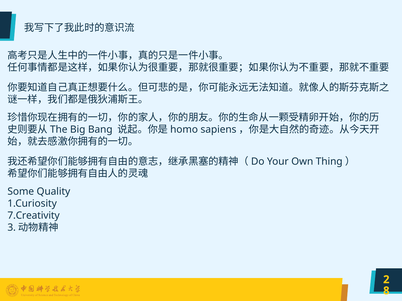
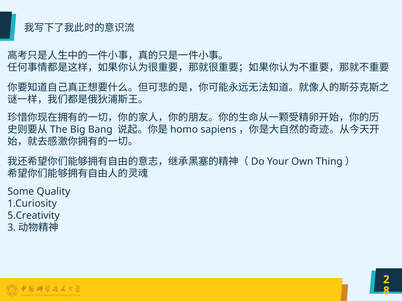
7.Creativity: 7.Creativity -> 5.Creativity (34, 216)
